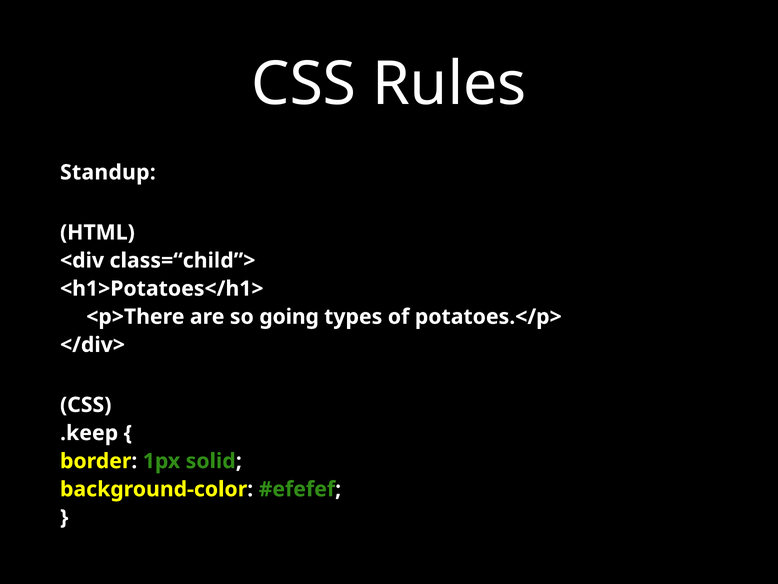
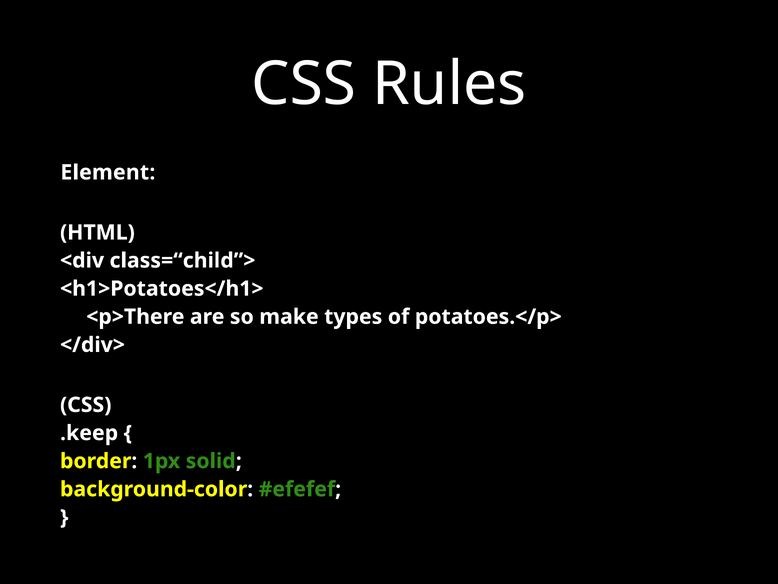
Standup: Standup -> Element (108, 172)
going: going -> make (289, 317)
